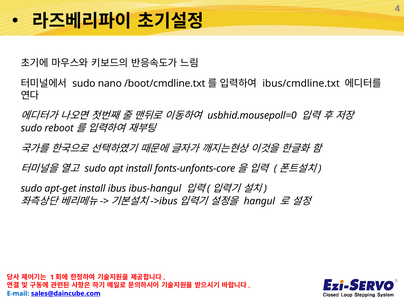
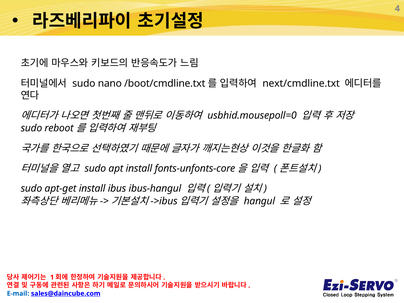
ibus/cmdline.txt: ibus/cmdline.txt -> next/cmdline.txt (301, 83)
